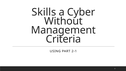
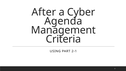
Skills: Skills -> After (44, 12)
Without: Without -> Agenda (63, 21)
